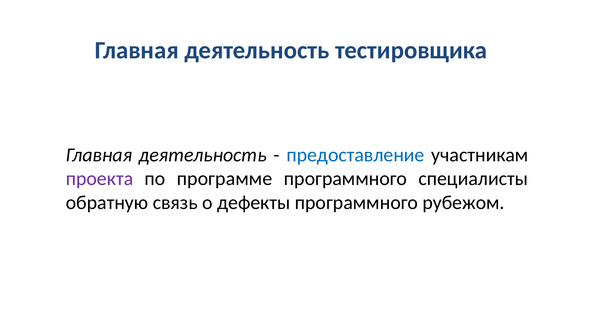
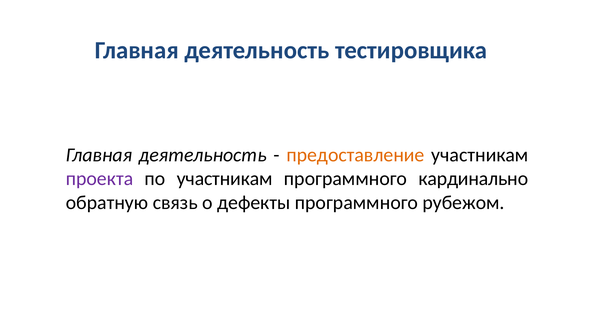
предоставление colour: blue -> orange (355, 155)
по программе: программе -> участникам (225, 179)
специалисты: специалисты -> кардинально (473, 179)
